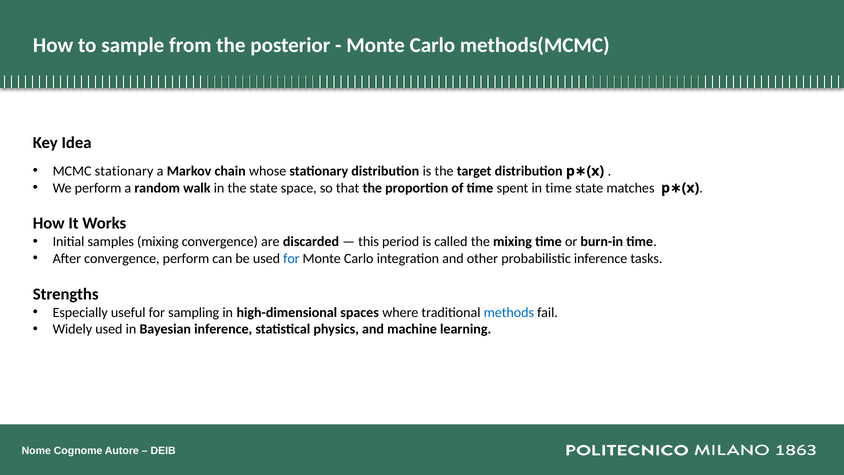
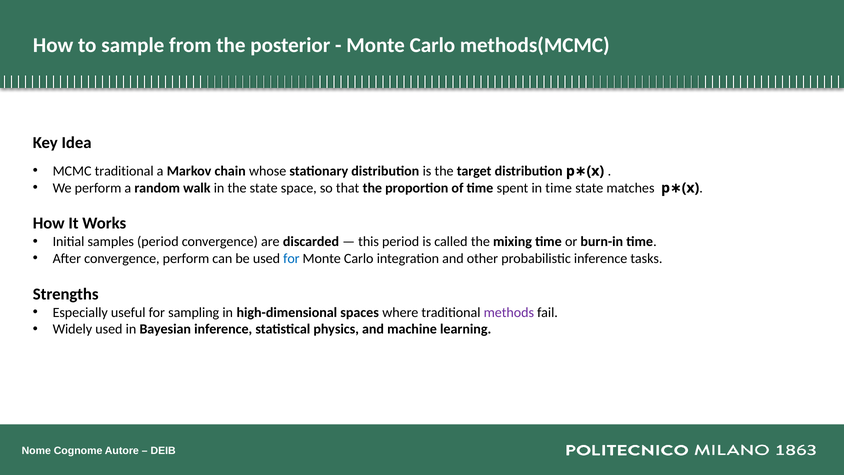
MCMC stationary: stationary -> traditional (124, 171)
samples mixing: mixing -> period (158, 242)
methods colour: blue -> purple (509, 312)
